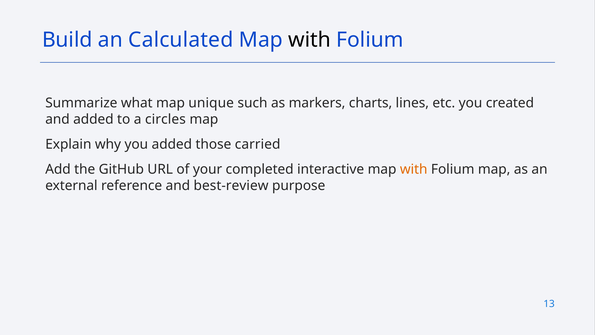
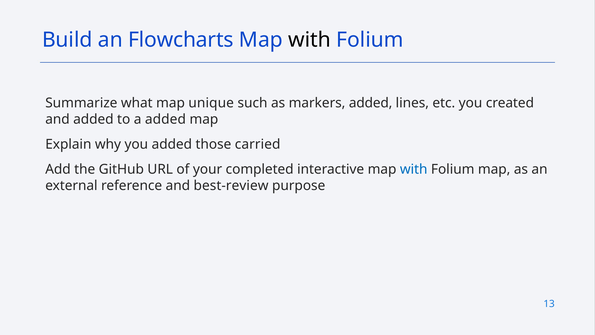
Calculated: Calculated -> Flowcharts (181, 40)
markers charts: charts -> added (371, 103)
a circles: circles -> added (165, 119)
with colour: orange -> blue (414, 169)
